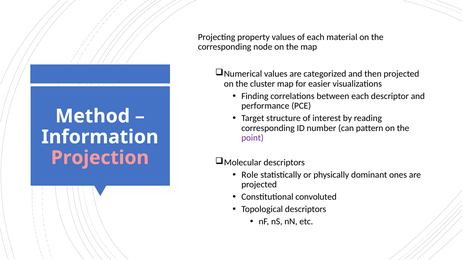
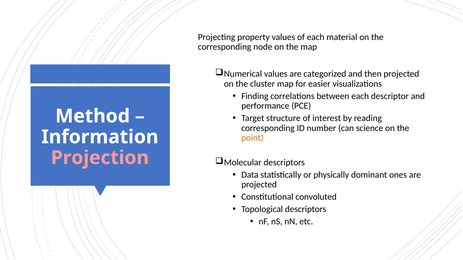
pattern: pattern -> science (370, 128)
point colour: purple -> orange (252, 138)
Role: Role -> Data (250, 175)
